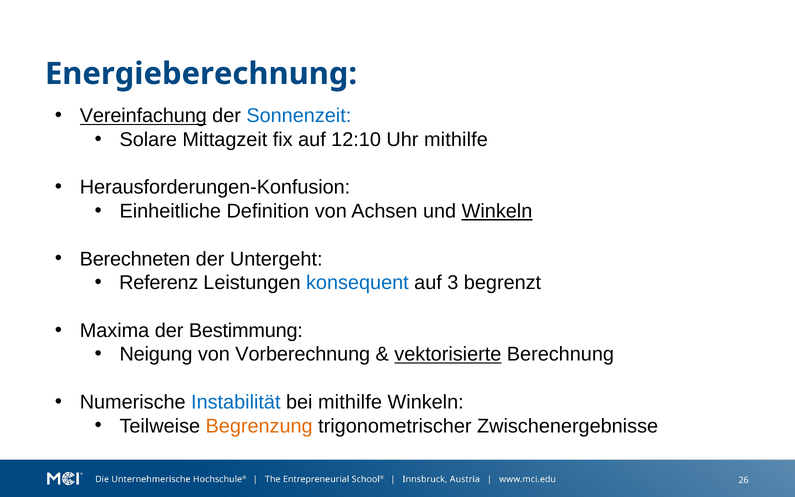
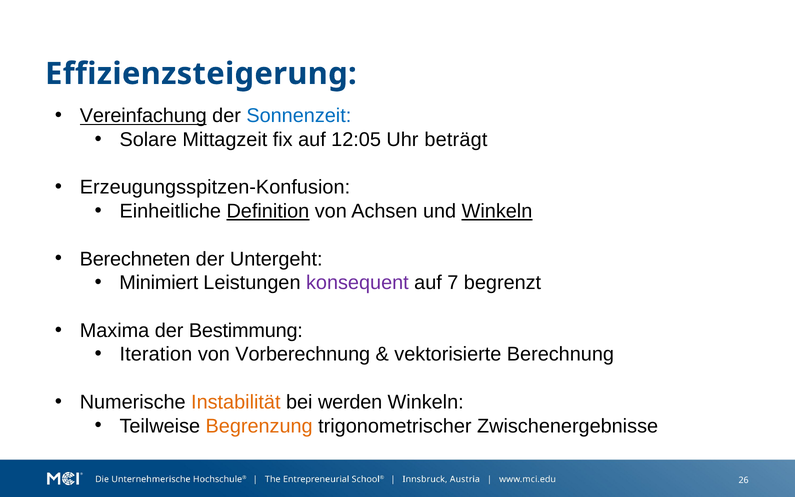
Energieberechnung: Energieberechnung -> Effizienzsteigerung (201, 74)
12:10: 12:10 -> 12:05 (356, 140)
Uhr mithilfe: mithilfe -> beträgt (456, 140)
Herausforderungen-Konfusion: Herausforderungen-Konfusion -> Erzeugungsspitzen-Konfusion (215, 187)
Definition underline: none -> present (268, 211)
Referenz: Referenz -> Minimiert (159, 283)
konsequent colour: blue -> purple (357, 283)
3: 3 -> 7 (453, 283)
Neigung: Neigung -> Iteration (156, 354)
vektorisierte underline: present -> none (448, 354)
Instabilität colour: blue -> orange (236, 402)
bei mithilfe: mithilfe -> werden (350, 402)
